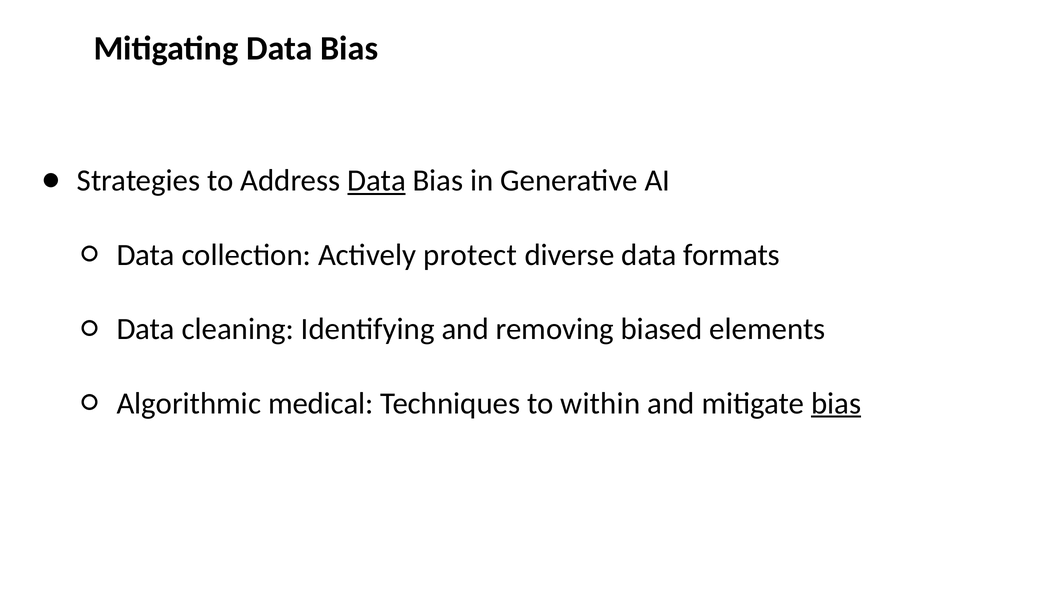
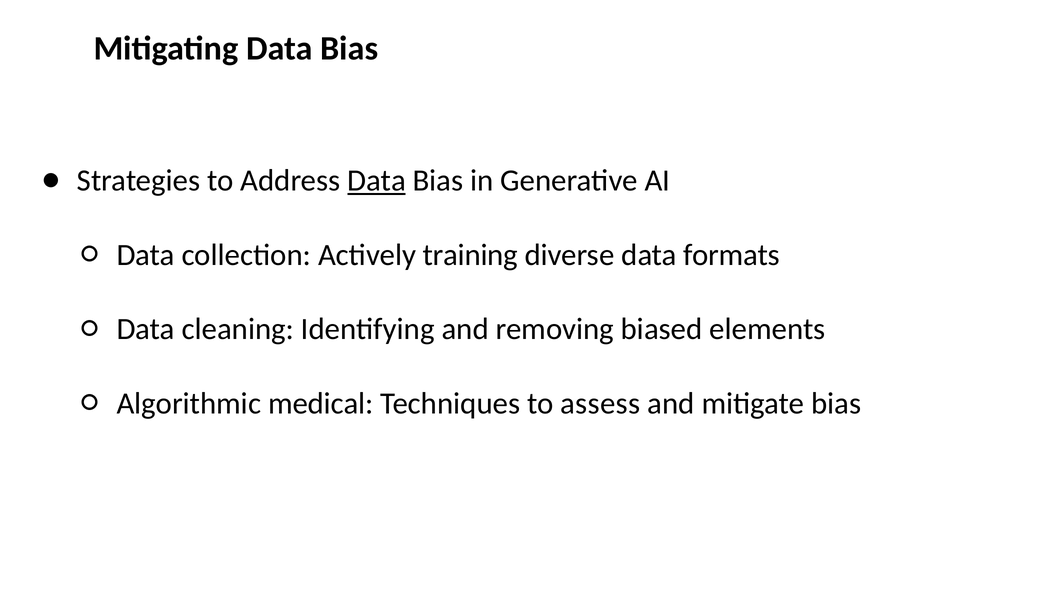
protect: protect -> training (470, 255)
within: within -> assess (600, 403)
bias underline: present -> none (836, 403)
